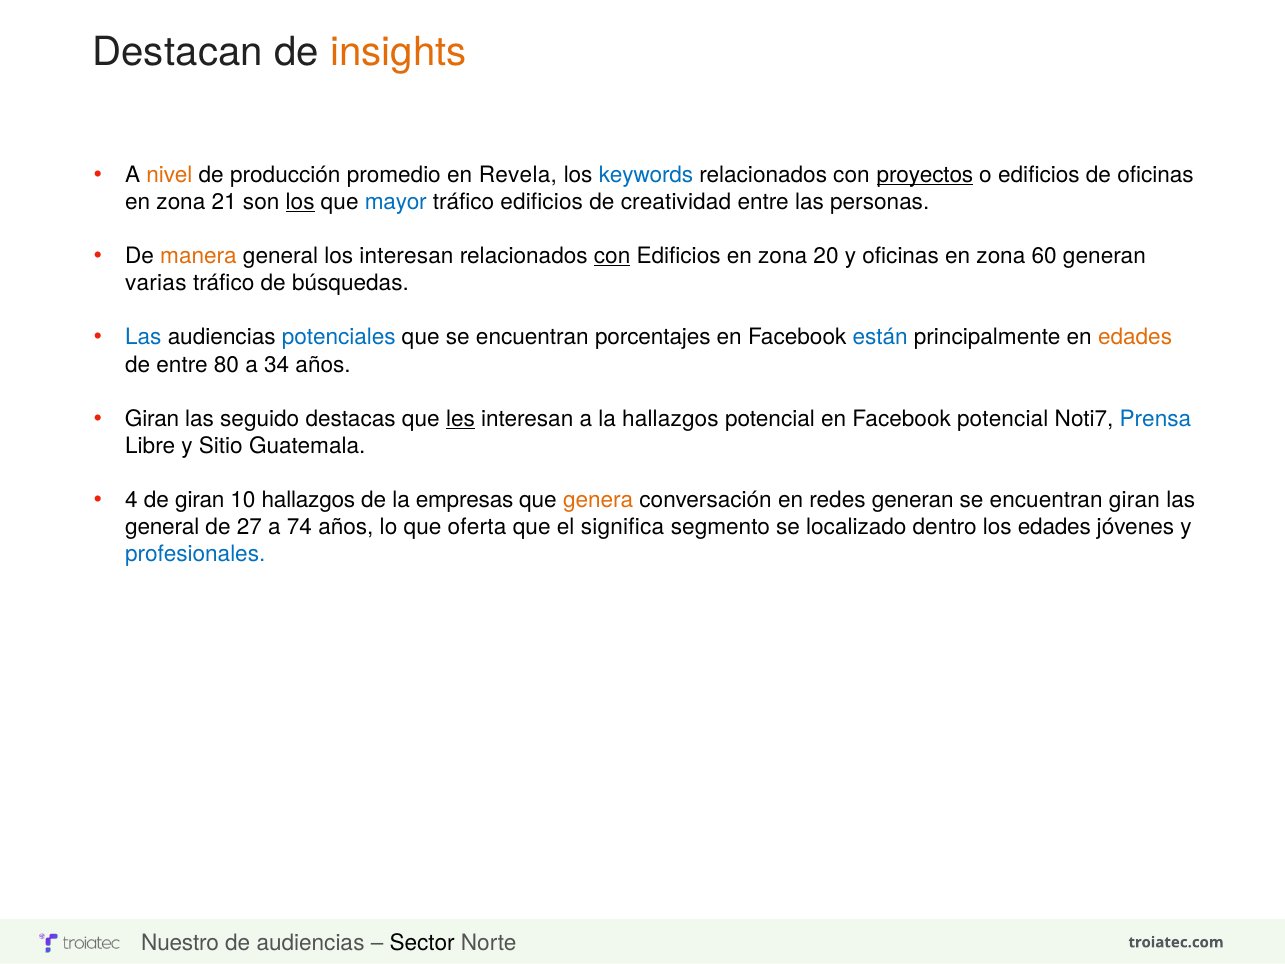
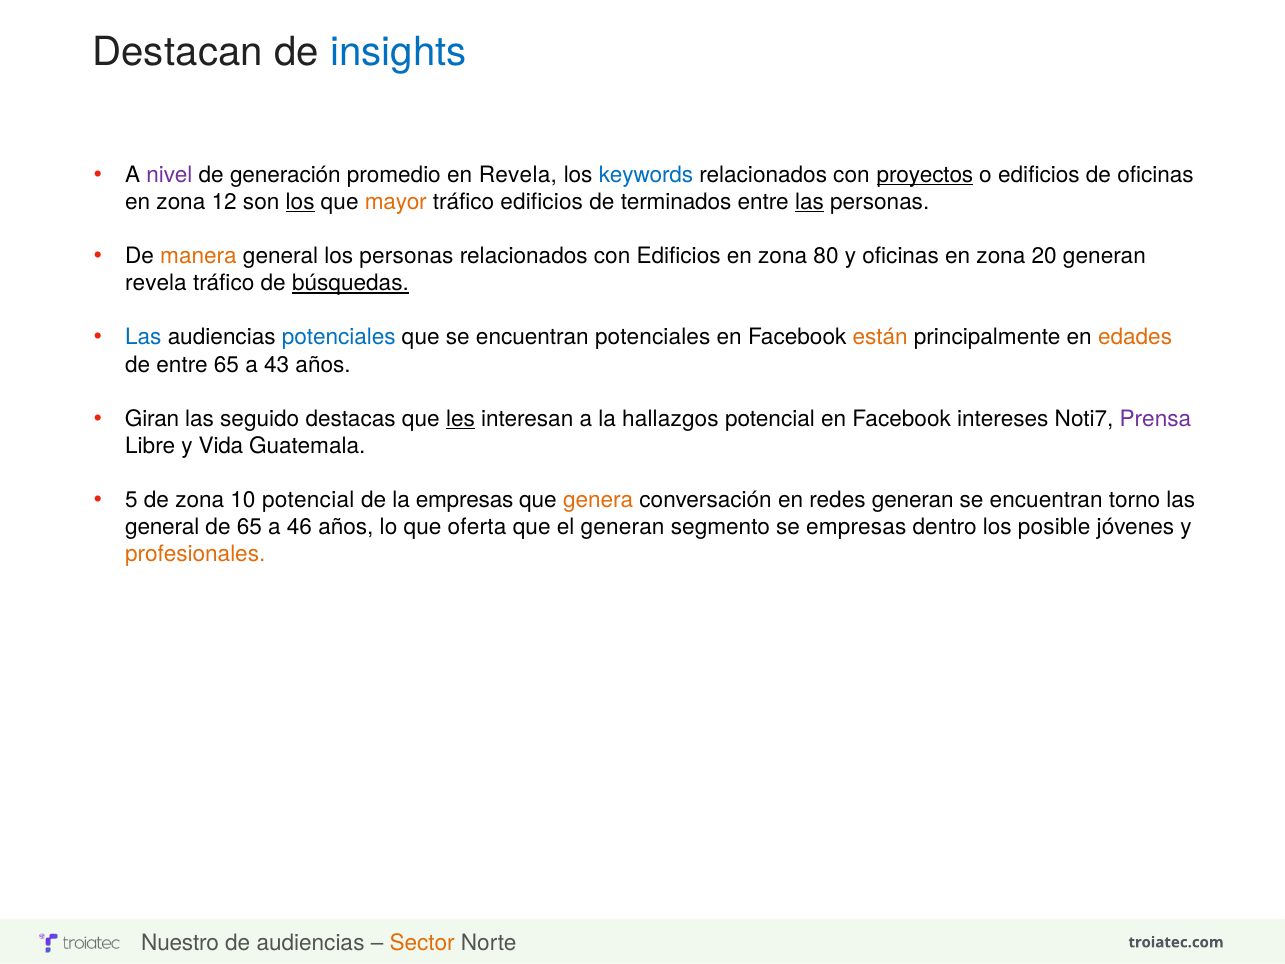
insights colour: orange -> blue (399, 52)
nivel colour: orange -> purple (169, 175)
producción: producción -> generación (285, 175)
21: 21 -> 12 (224, 202)
mayor colour: blue -> orange (396, 202)
creatividad: creatividad -> terminados (676, 202)
las underline: none -> present (809, 202)
los interesan: interesan -> personas (406, 256)
con underline: present -> none (612, 256)
20: 20 -> 80 (826, 256)
60: 60 -> 20 (1044, 256)
varias: varias -> revela (156, 283)
búsquedas underline: none -> present (350, 283)
encuentran porcentajes: porcentajes -> potenciales (653, 337)
están colour: blue -> orange (880, 337)
entre 80: 80 -> 65 (227, 364)
34: 34 -> 43 (277, 364)
Facebook potencial: potencial -> intereses (1003, 419)
Prensa colour: blue -> purple (1155, 419)
Sitio: Sitio -> Vida (221, 446)
4: 4 -> 5 (131, 500)
de giran: giran -> zona (200, 500)
10 hallazgos: hallazgos -> potencial (308, 500)
encuentran giran: giran -> torno (1135, 500)
de 27: 27 -> 65 (249, 527)
74: 74 -> 46 (299, 527)
el significa: significa -> generan (623, 527)
se localizado: localizado -> empresas (856, 527)
los edades: edades -> posible (1054, 527)
profesionales colour: blue -> orange (195, 554)
Sector colour: black -> orange (422, 942)
